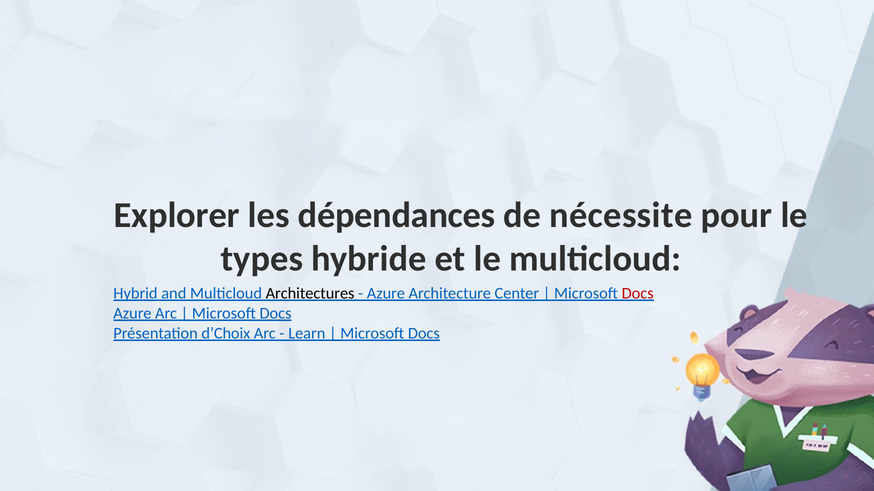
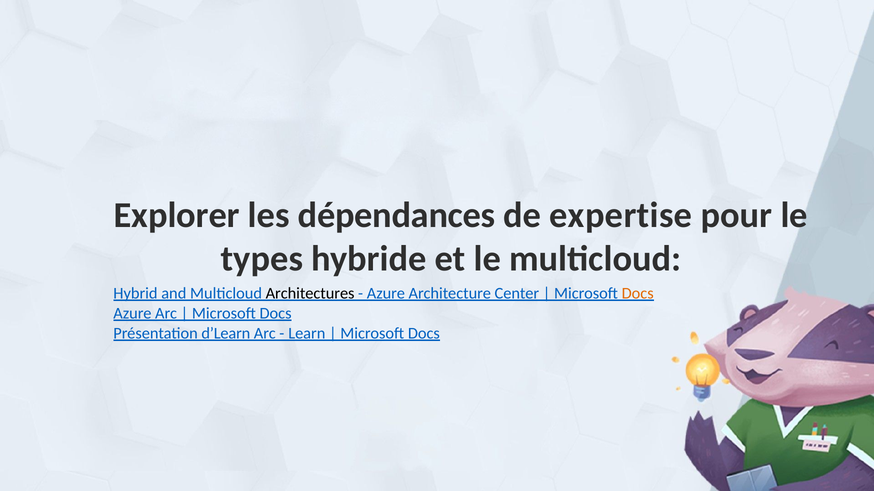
nécessite: nécessite -> expertise (621, 216)
Docs colour: red -> orange (638, 294)
d’Choix: d’Choix -> d’Learn (226, 334)
